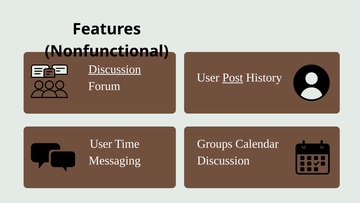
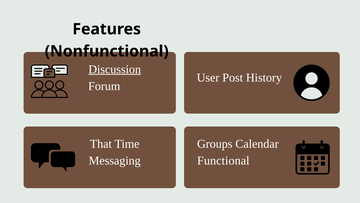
Post underline: present -> none (233, 77)
User: User -> That (101, 143)
Discussion: Discussion -> Functional (223, 160)
